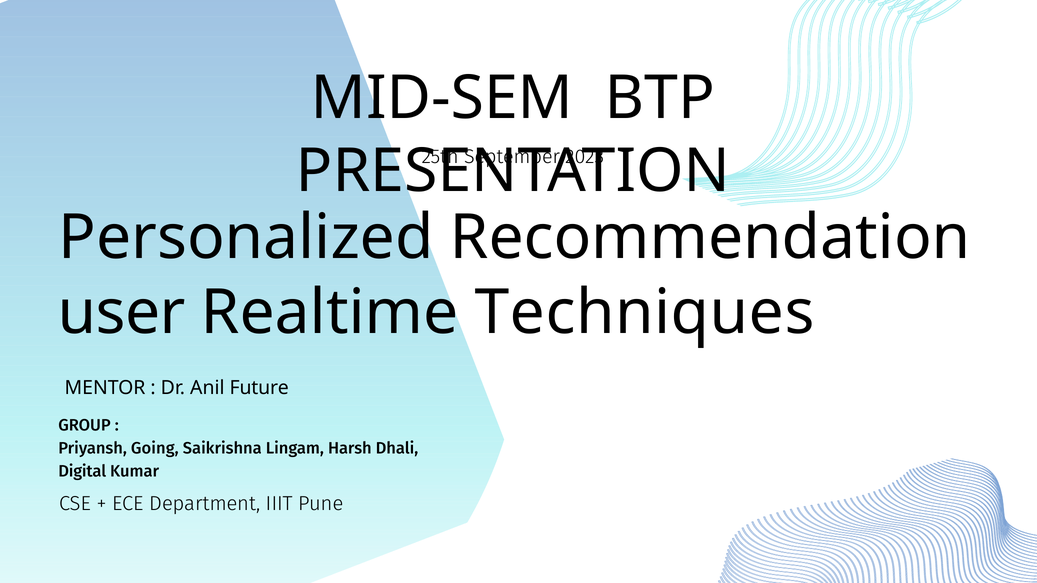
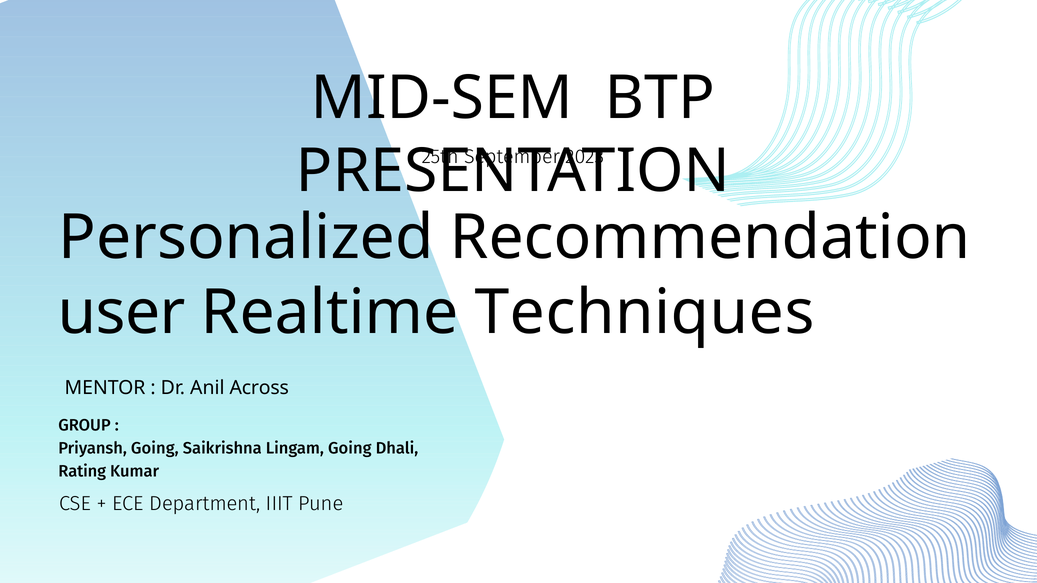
Future: Future -> Across (259, 388)
Lingam Harsh: Harsh -> Going (350, 449)
Digital: Digital -> Rating (82, 472)
